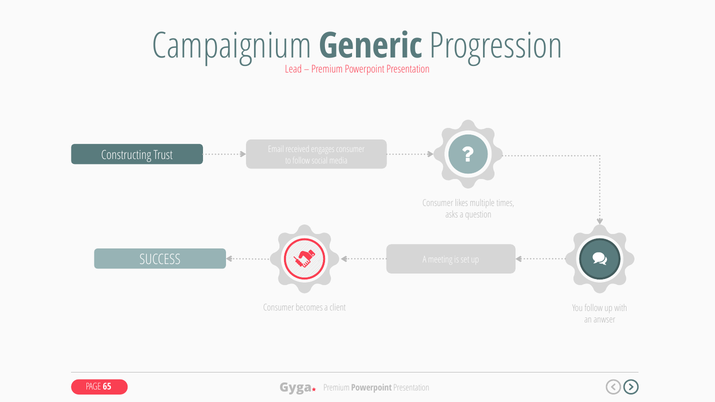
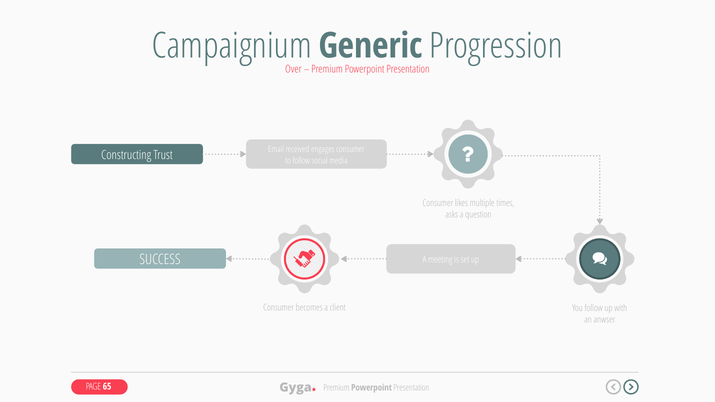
Lead: Lead -> Over (293, 69)
